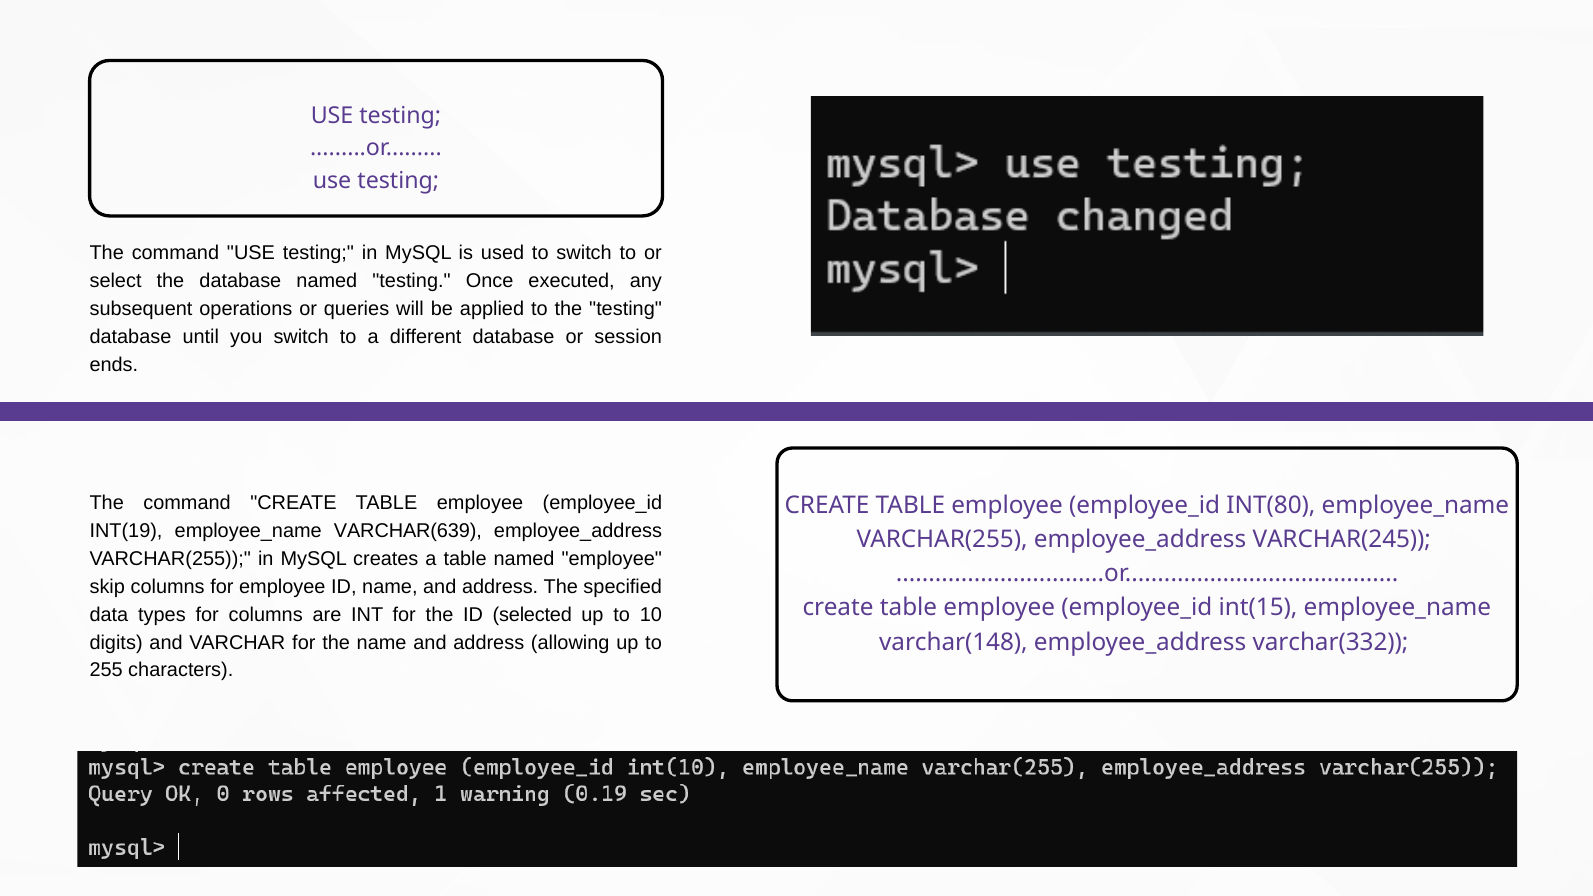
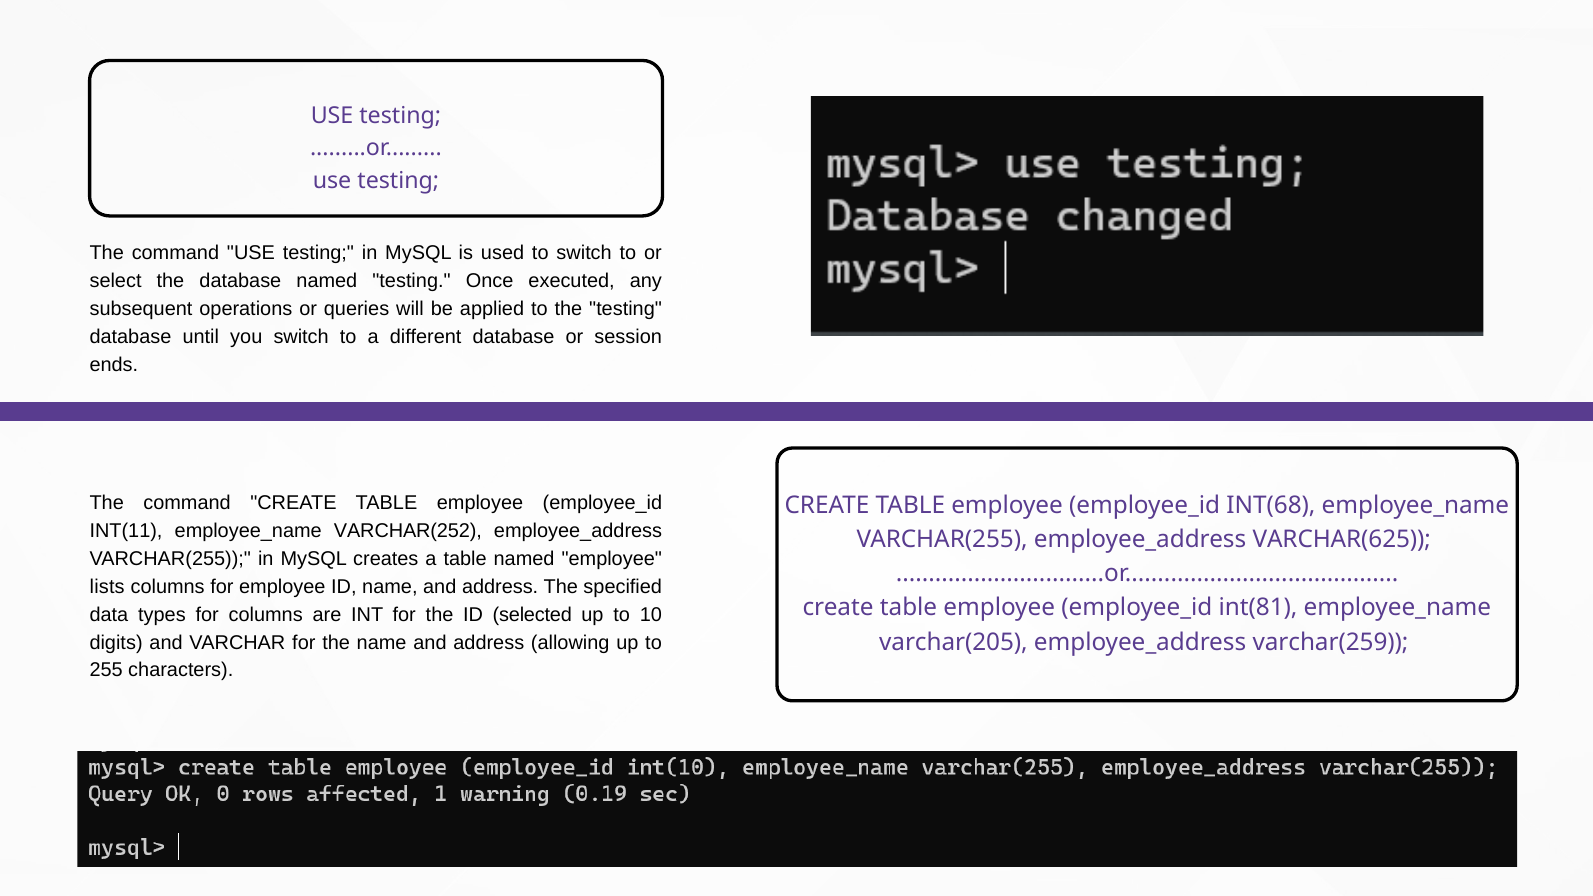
INT(80: INT(80 -> INT(68 (1271, 506)
INT(19: INT(19 -> INT(11 (126, 531)
VARCHAR(639: VARCHAR(639 -> VARCHAR(252 (408, 531)
VARCHAR(245: VARCHAR(245 -> VARCHAR(625 (1342, 540)
skip: skip -> lists (107, 587)
int(15: int(15 -> int(81 (1258, 608)
varchar(148: varchar(148 -> varchar(205 (953, 642)
varchar(332: varchar(332 -> varchar(259 (1330, 642)
